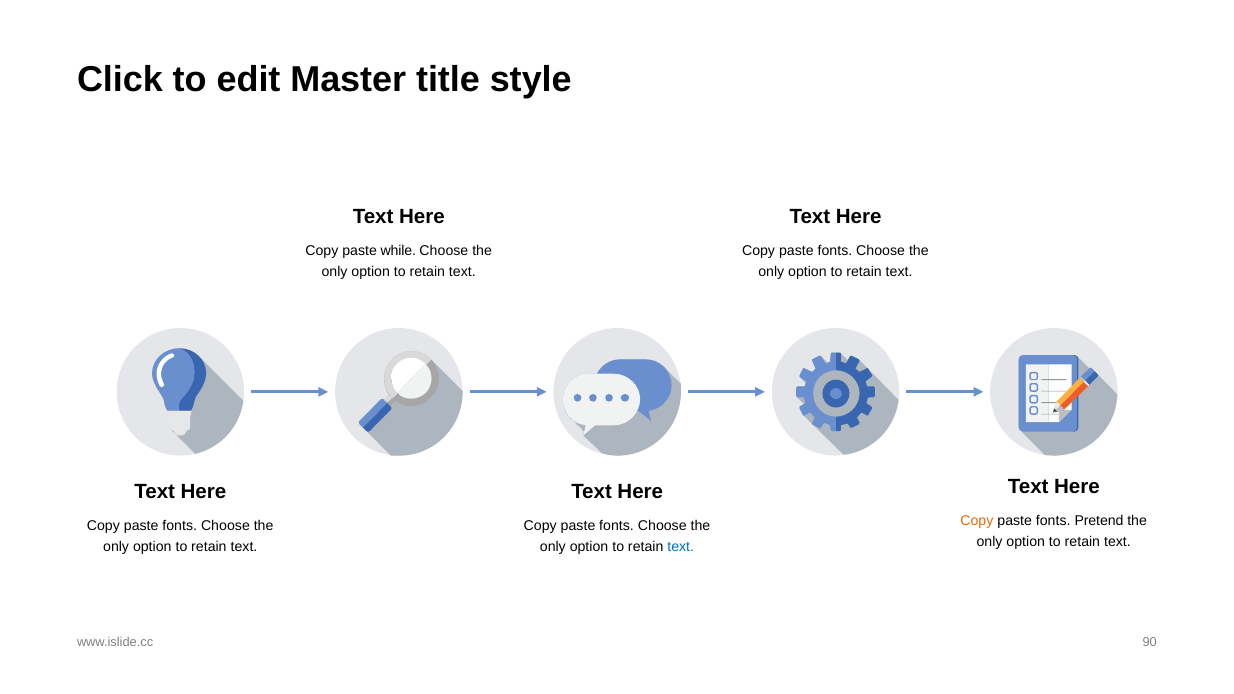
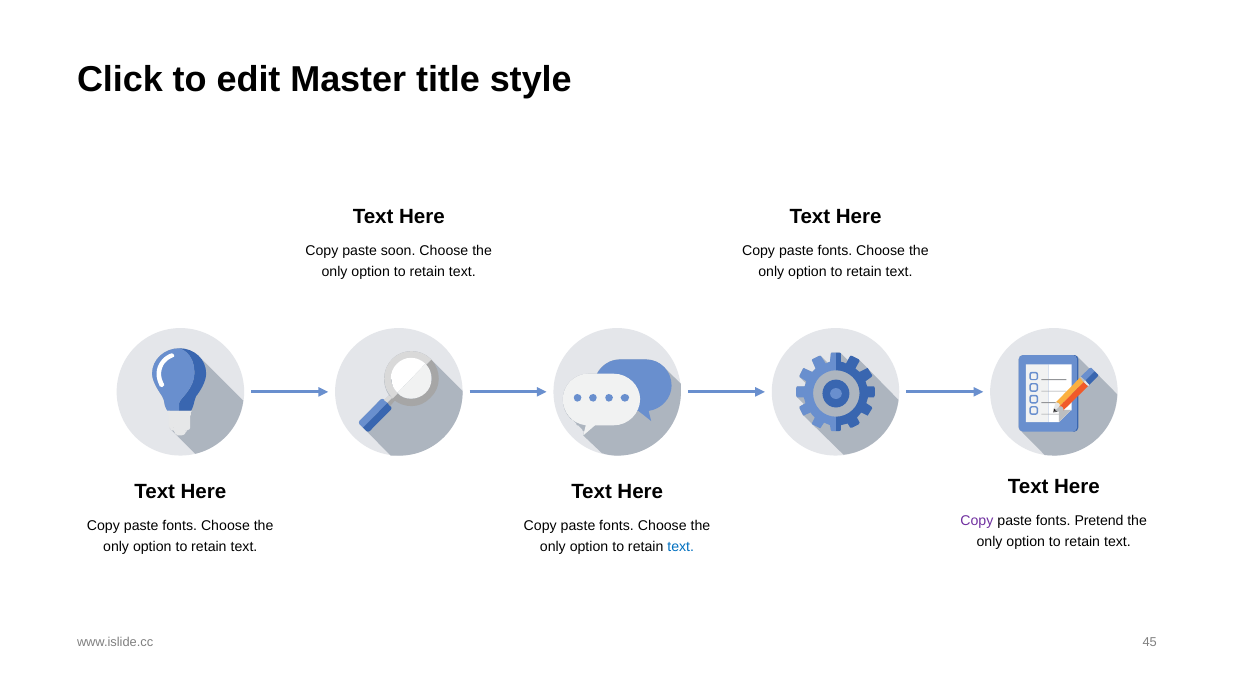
while: while -> soon (398, 251)
Copy colour: orange -> purple (977, 521)
90: 90 -> 45 (1150, 642)
